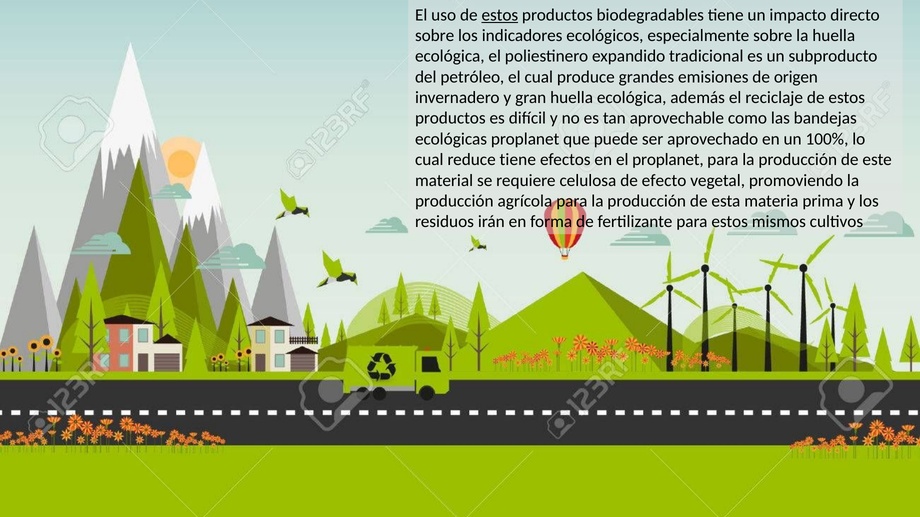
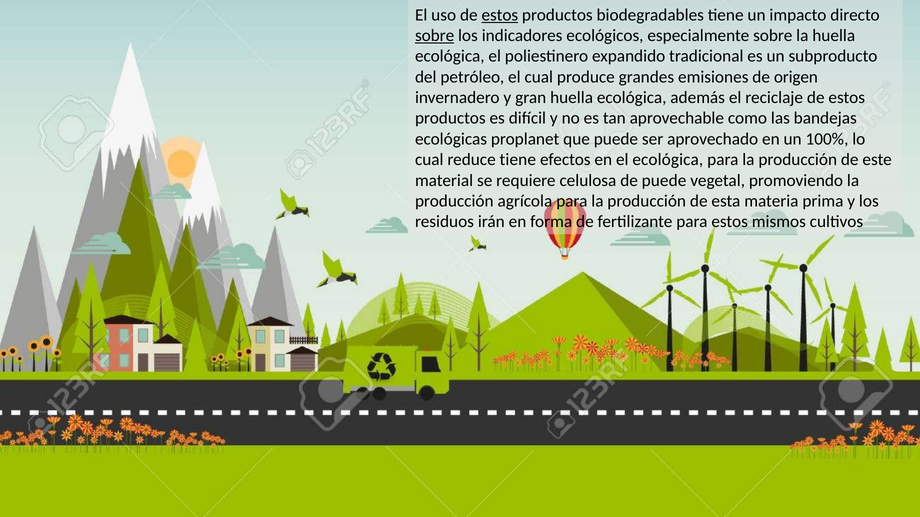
sobre underline: none -> present (435, 36)
el proplanet: proplanet -> ecológica (668, 160)
de efecto: efecto -> puede (664, 181)
